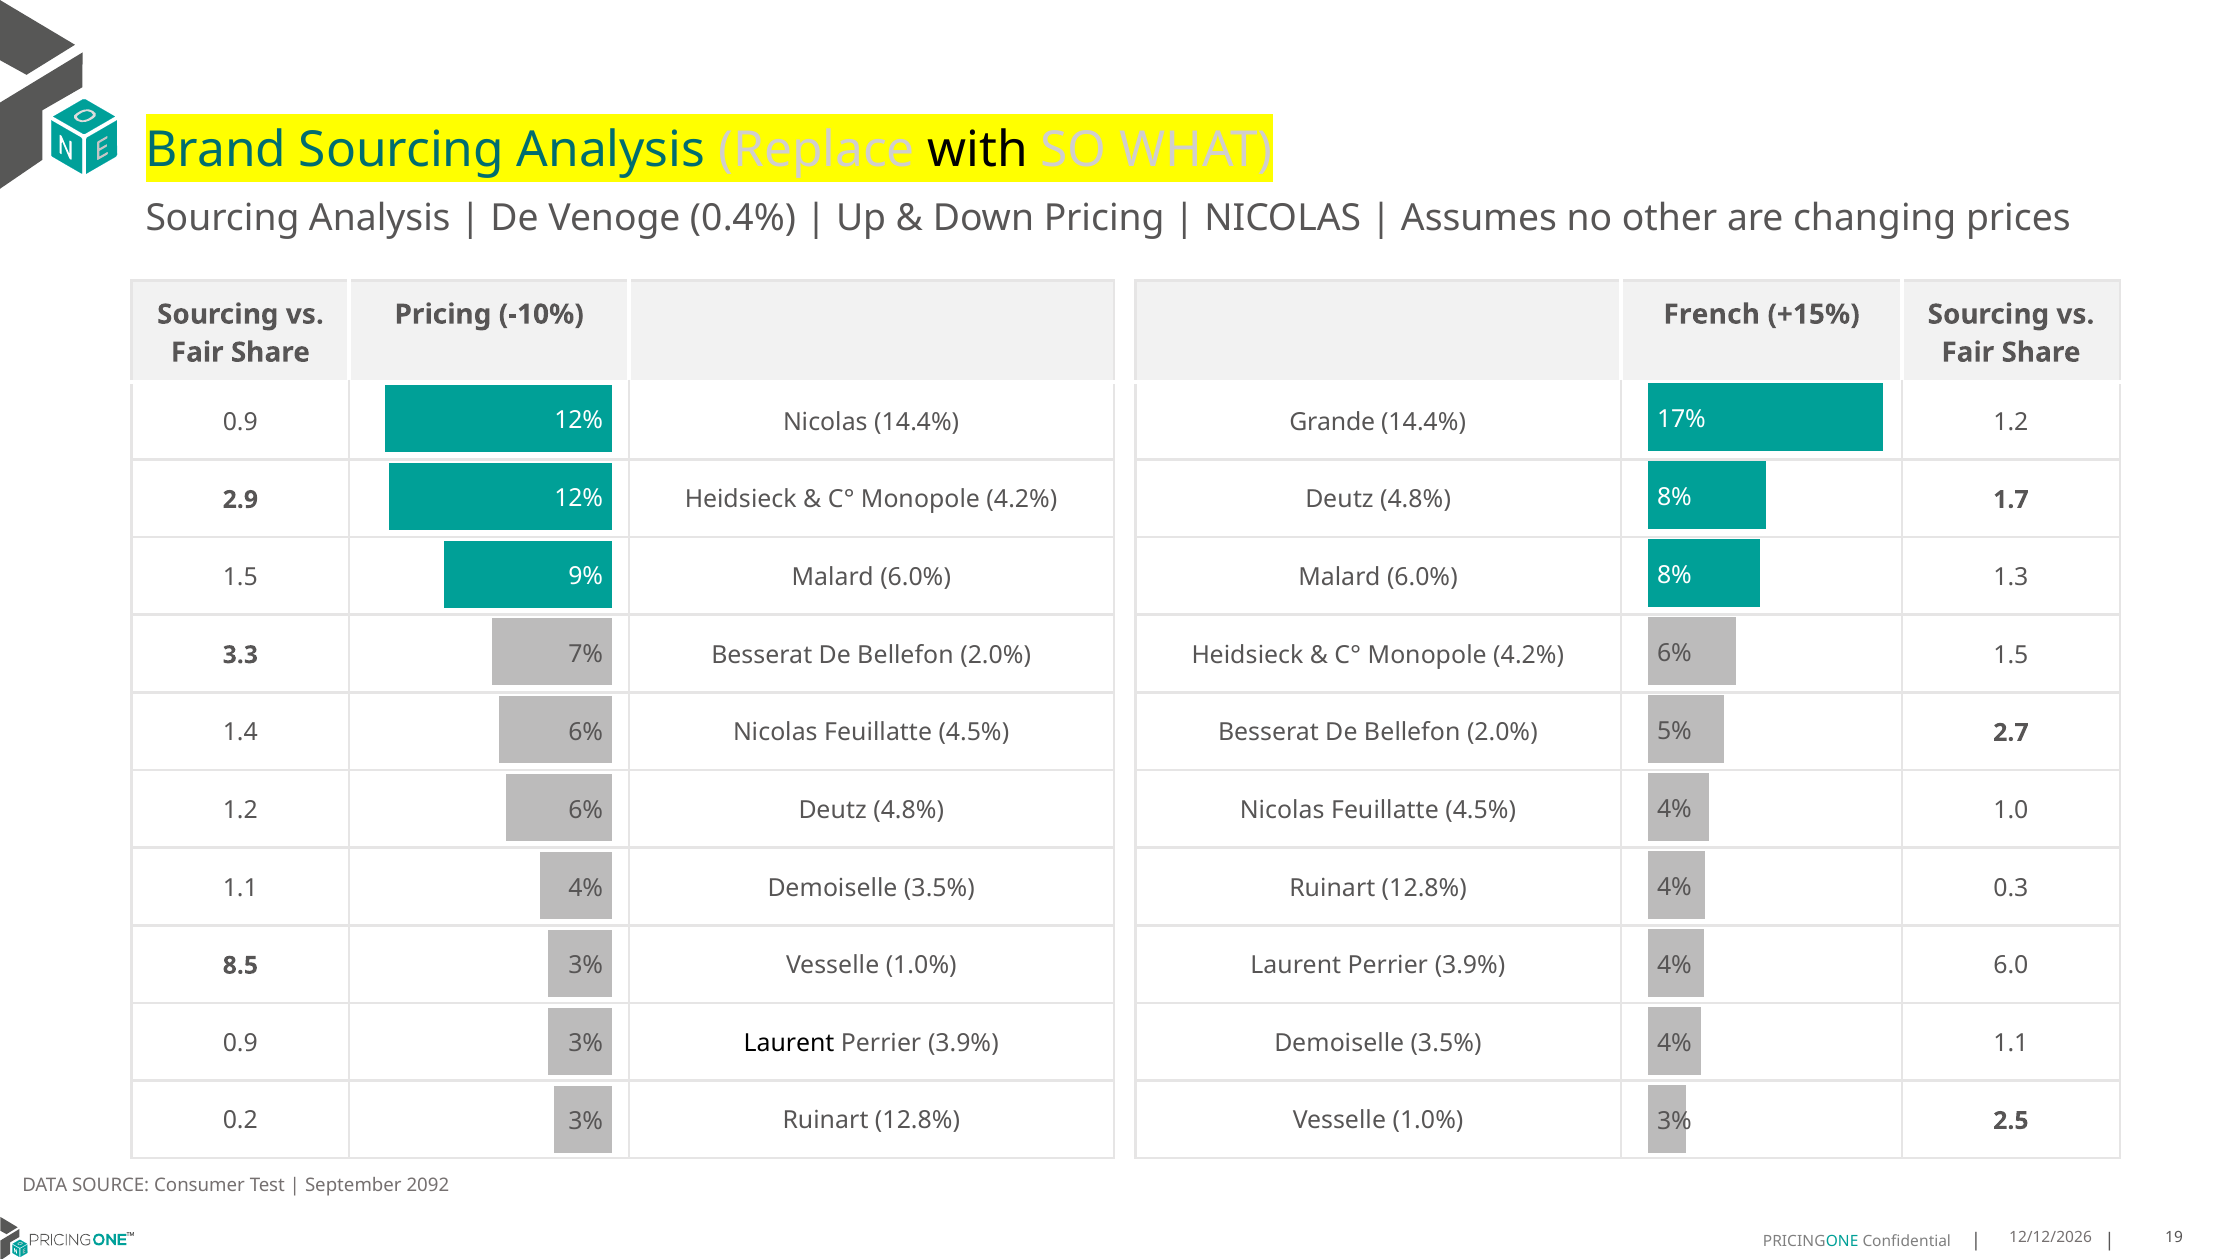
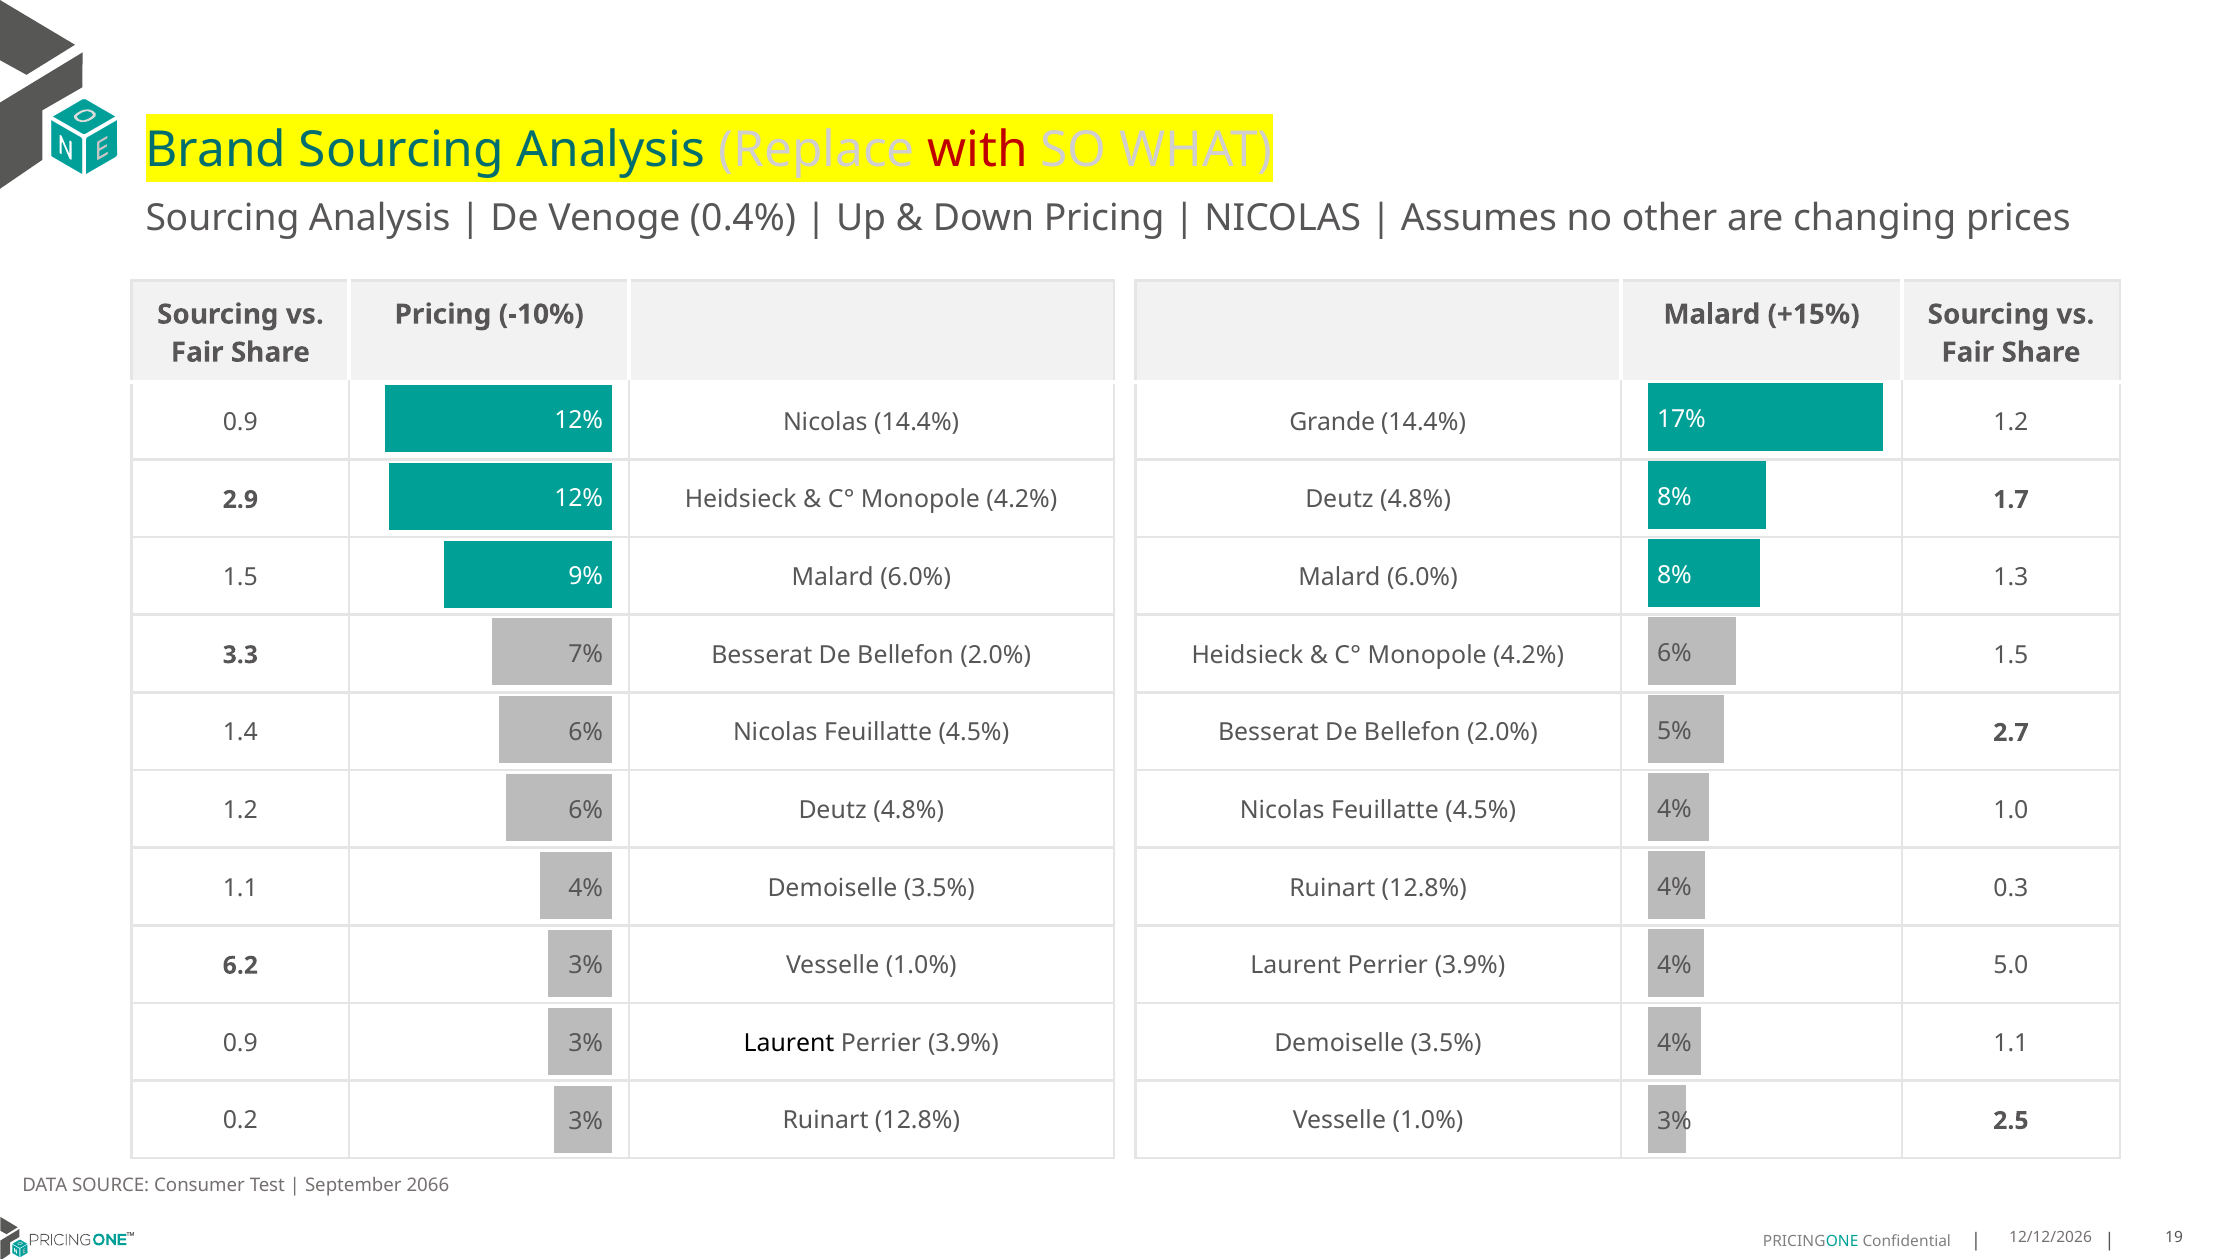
with colour: black -> red (978, 150)
French: French -> Malard (1712, 314)
6.0: 6.0 -> 5.0 (2011, 965)
8.5: 8.5 -> 6.2 (240, 965)
2092: 2092 -> 2066 (428, 1186)
